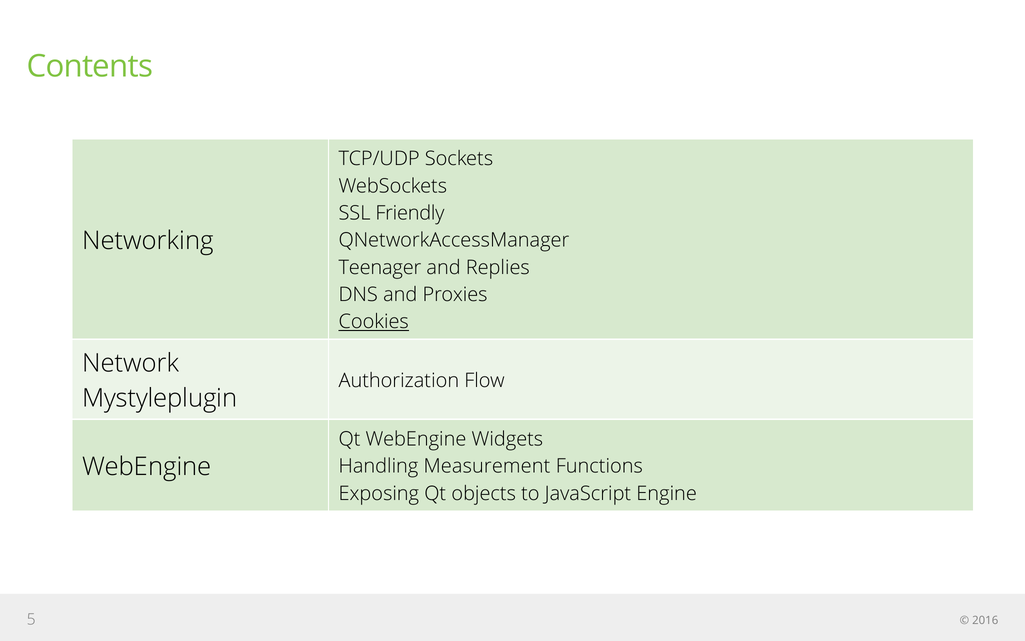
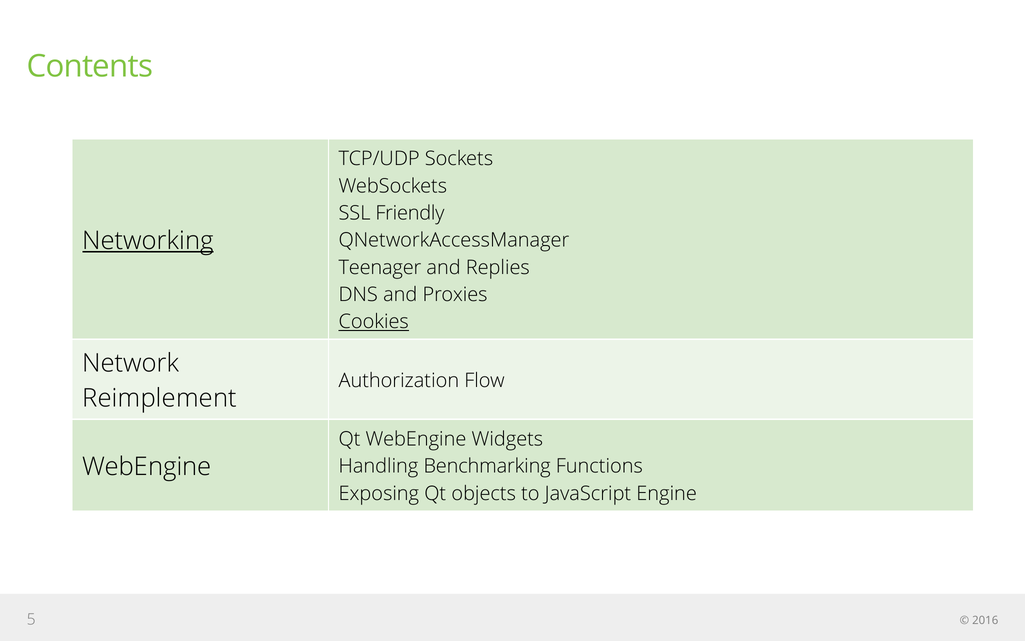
Networking underline: none -> present (148, 240)
Mystyleplugin: Mystyleplugin -> Reimplement (160, 398)
Measurement: Measurement -> Benchmarking (487, 466)
